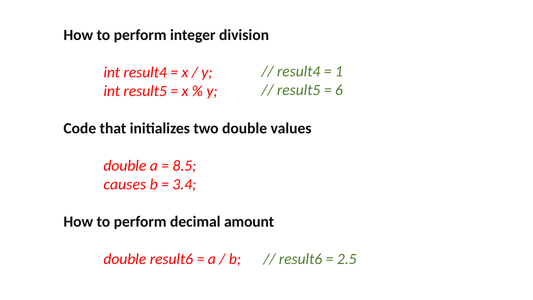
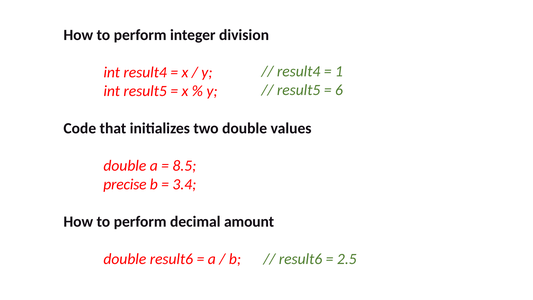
causes: causes -> precise (125, 184)
